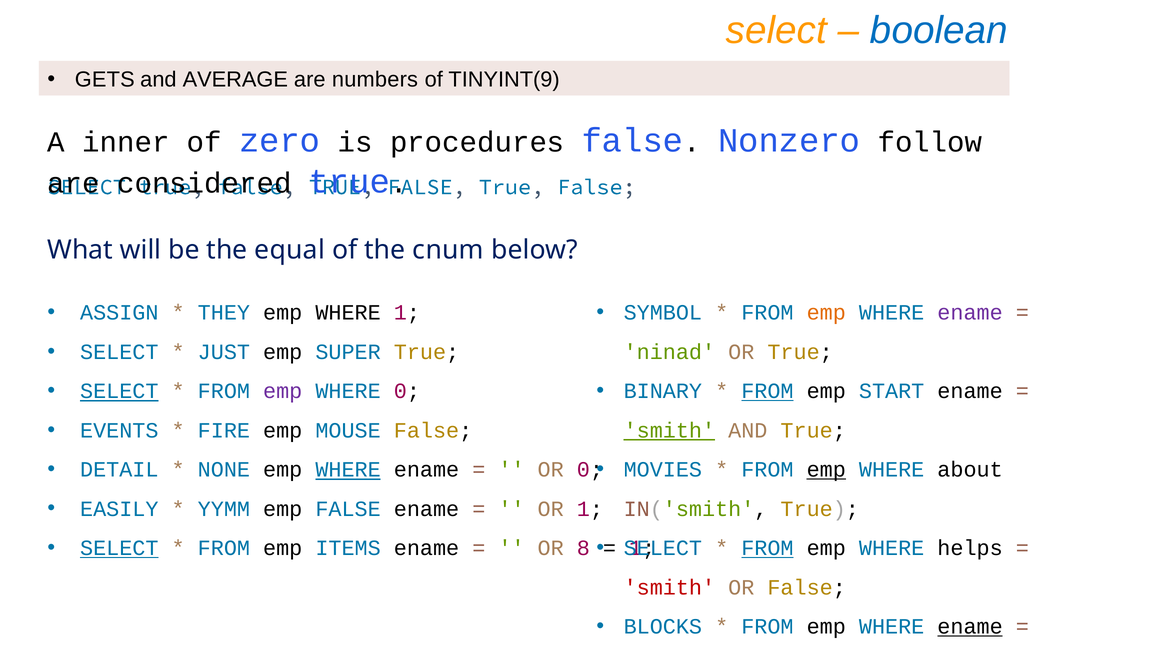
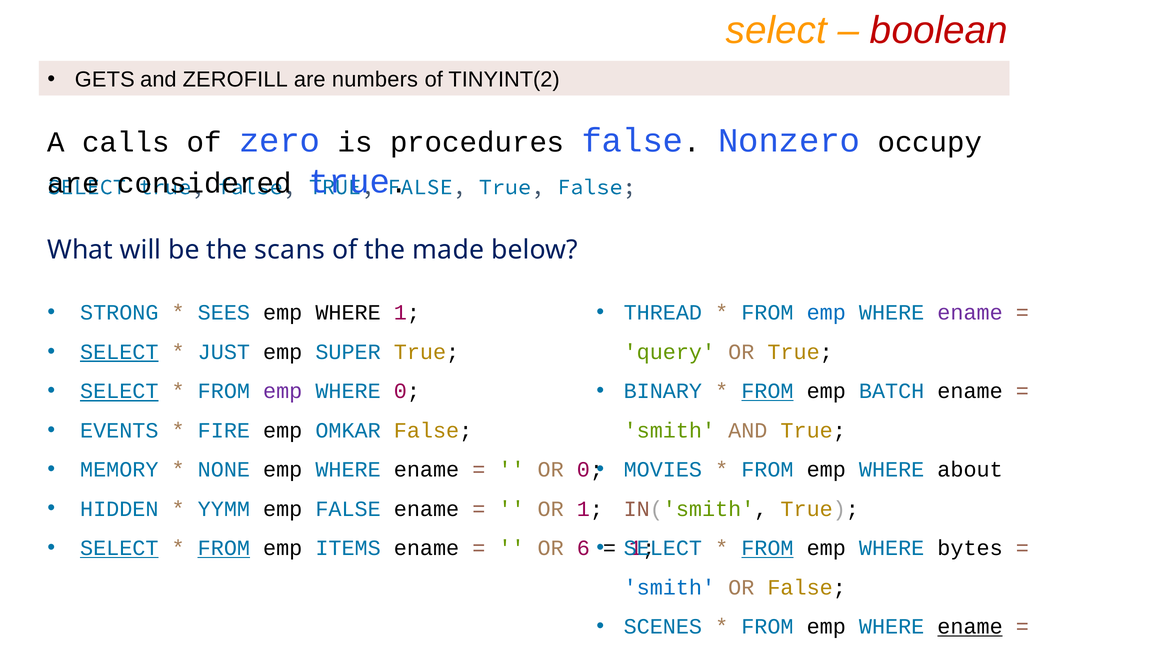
boolean colour: blue -> red (939, 30)
AVERAGE: AVERAGE -> ZEROFILL (235, 80)
TINYINT(9: TINYINT(9 -> TINYINT(2 (504, 80)
inner: inner -> calls (126, 142)
follow: follow -> occupy (930, 142)
equal: equal -> scans (290, 250)
cnum: cnum -> made (448, 250)
ASSIGN: ASSIGN -> STRONG (119, 313)
THEY: THEY -> SEES (224, 313)
SYMBOL: SYMBOL -> THREAD (663, 313)
emp colour: orange -> blue (826, 313)
SELECT underline: none -> present (119, 352)
ninad: ninad -> query (669, 352)
START: START -> BATCH (892, 391)
MOUSE: MOUSE -> OMKAR (348, 430)
smith underline: present -> none (669, 430)
DETAIL: DETAIL -> MEMORY (119, 469)
WHERE underline: present -> none (348, 469)
emp underline: present -> none (826, 469)
EASILY: EASILY -> HIDDEN (119, 509)
FROM underline: none -> present (224, 548)
8: 8 -> 6 (583, 548)
helps: helps -> bytes (970, 548)
smith colour: red -> blue (669, 587)
BLOCKS: BLOCKS -> SCENES (663, 626)
